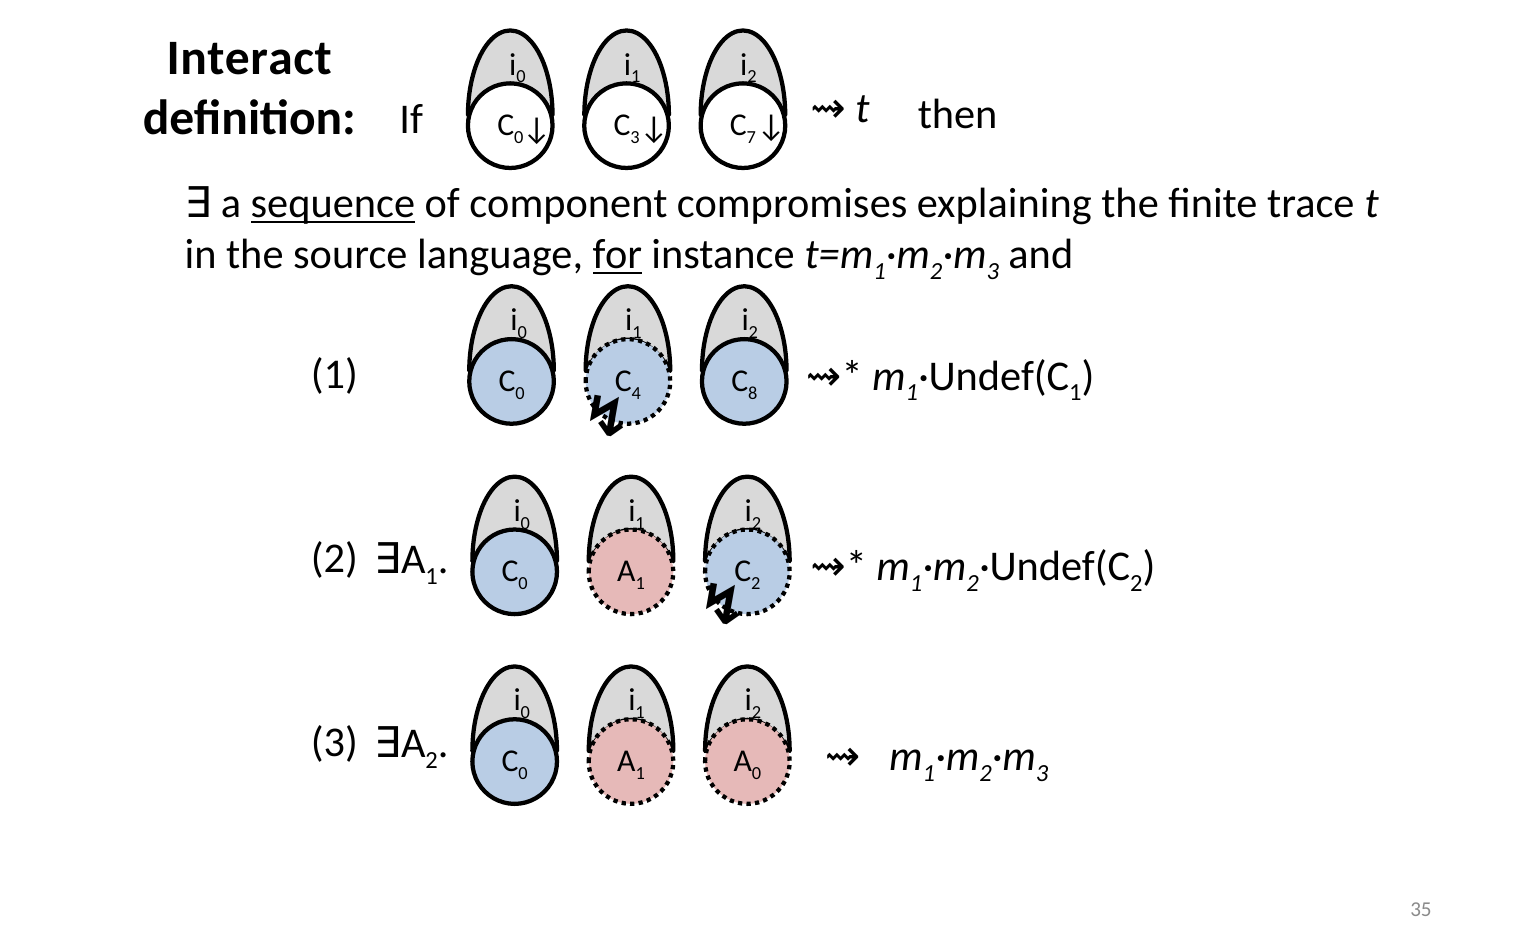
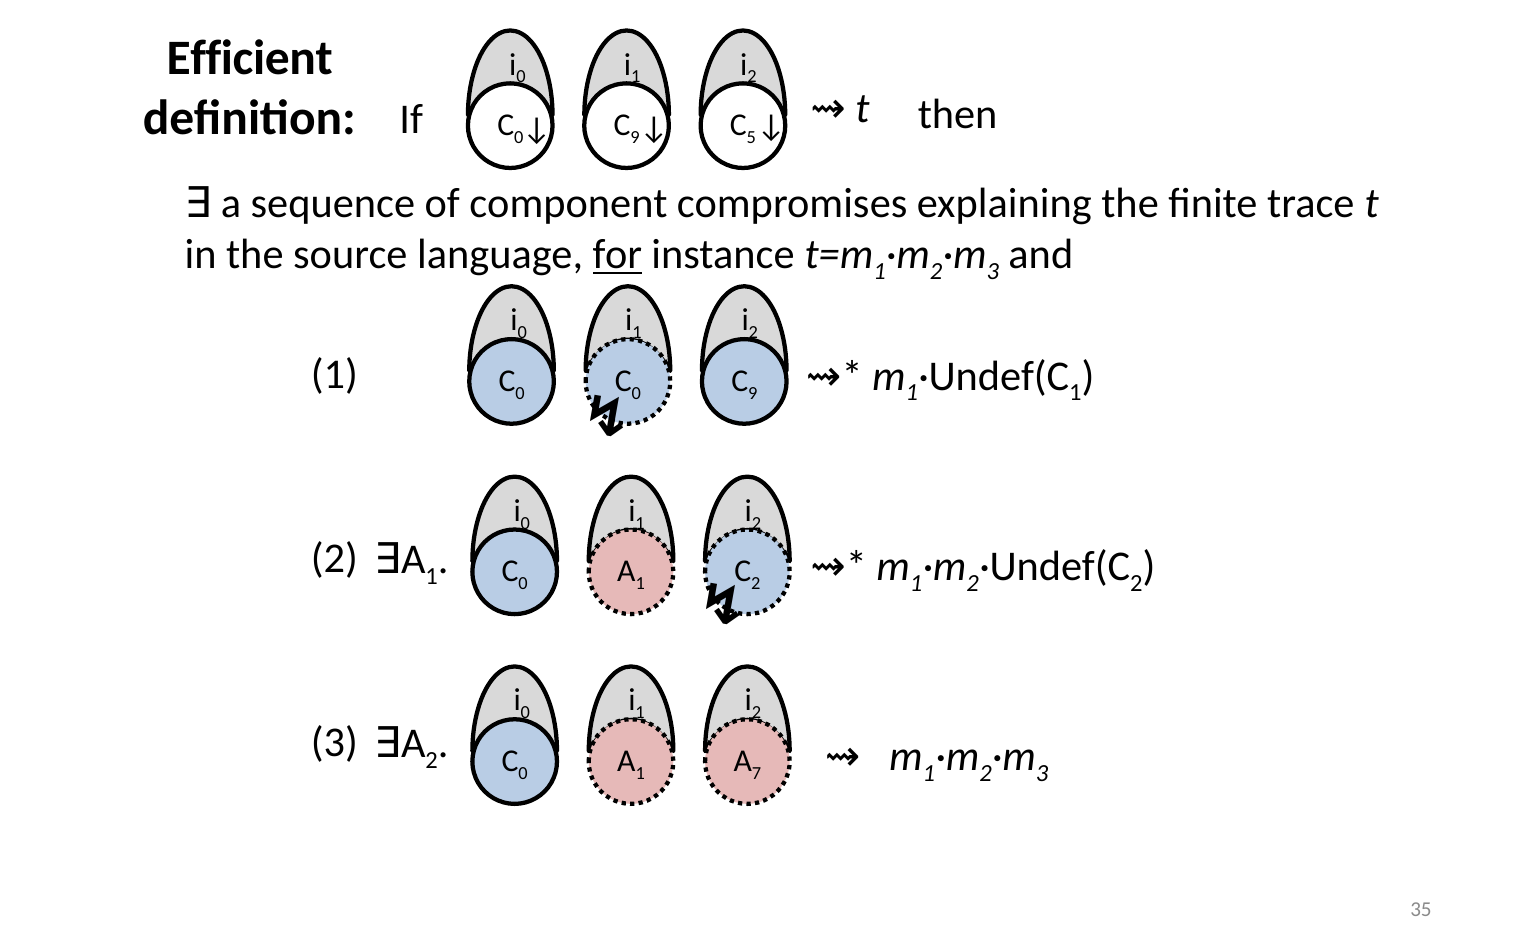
Interact: Interact -> Efficient (250, 59)
3: 3 -> 9 (635, 138)
7: 7 -> 5 (751, 138)
sequence underline: present -> none (333, 204)
4: 4 -> 0 (636, 393)
8: 8 -> 9 (753, 393)
A 0: 0 -> 7 (757, 773)
